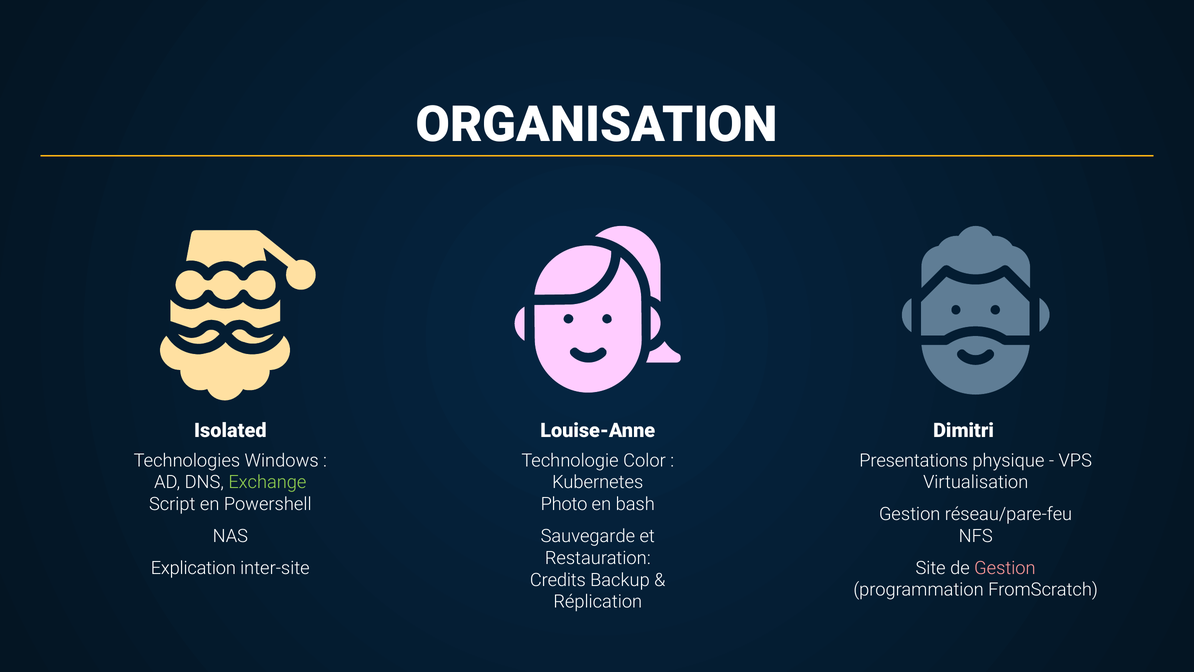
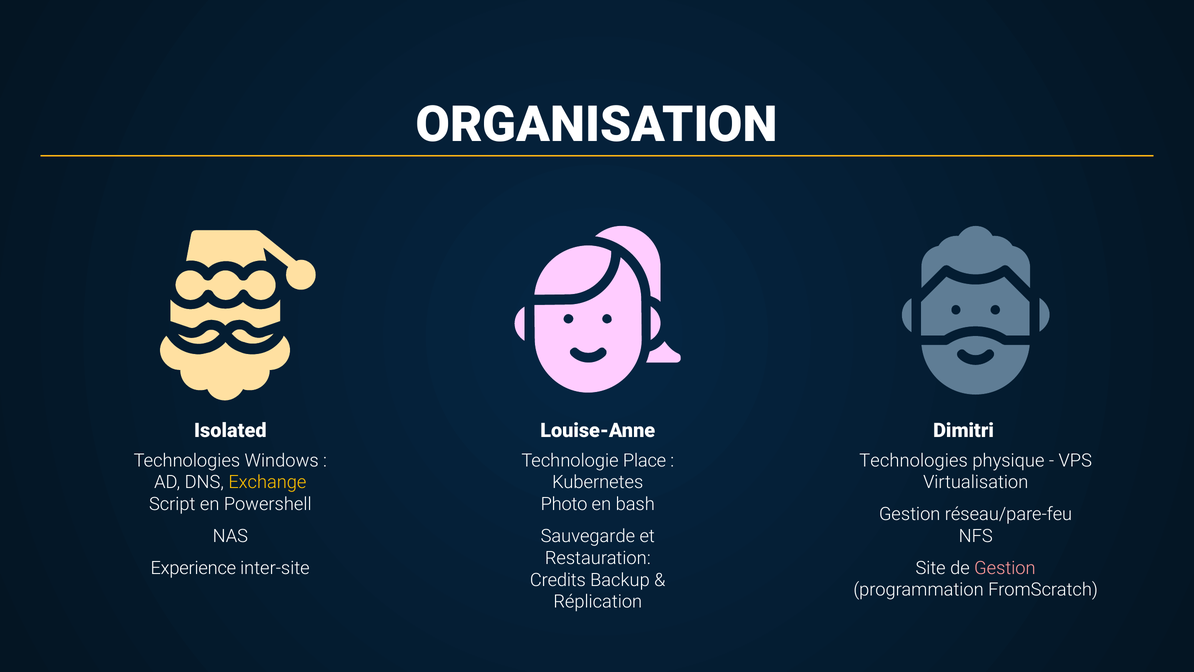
Color: Color -> Place (645, 460)
Presentations: Presentations -> Technologies (914, 460)
Exchange colour: light green -> yellow (267, 482)
Explication: Explication -> Experience (193, 568)
